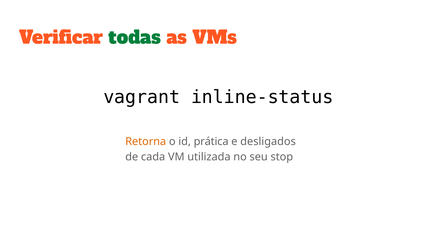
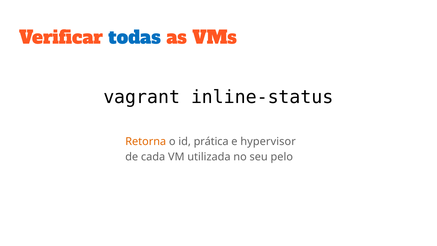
todas colour: green -> blue (135, 38)
desligados: desligados -> hypervisor (268, 142)
stop: stop -> pelo (282, 157)
